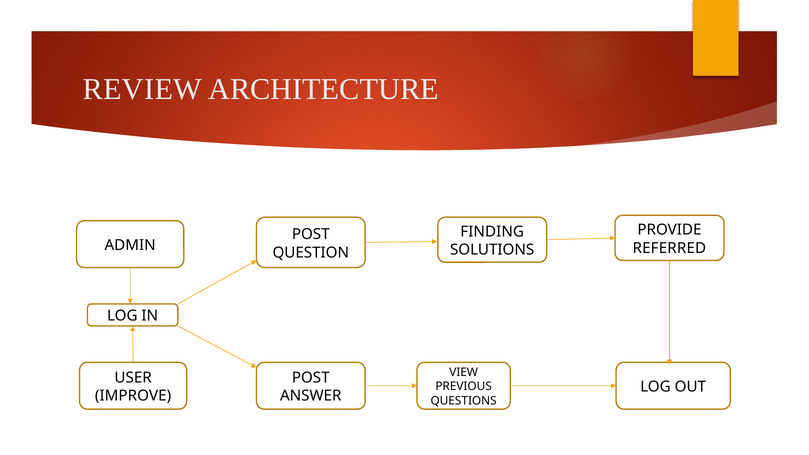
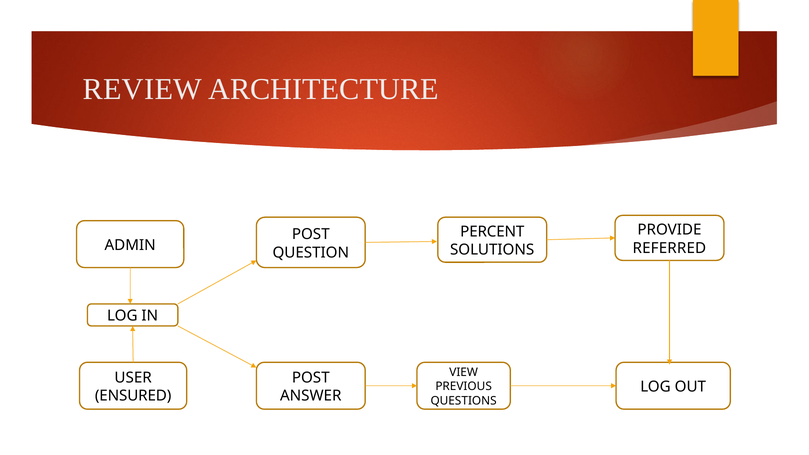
FINDING: FINDING -> PERCENT (492, 232)
IMPROVE: IMPROVE -> ENSURED (133, 396)
